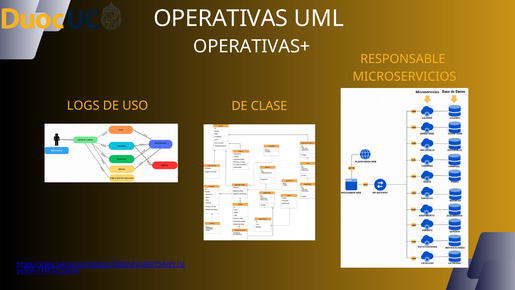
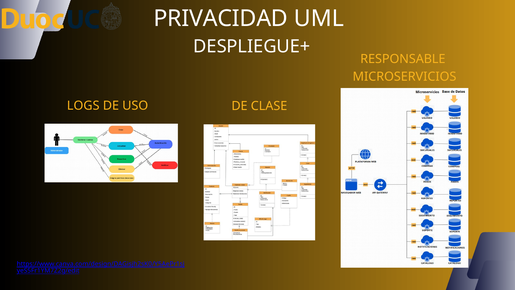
OPERATIVAS: OPERATIVAS -> PRIVACIDAD (221, 18)
OPERATIVAS+: OPERATIVAS+ -> DESPLIEGUE+ (252, 47)
